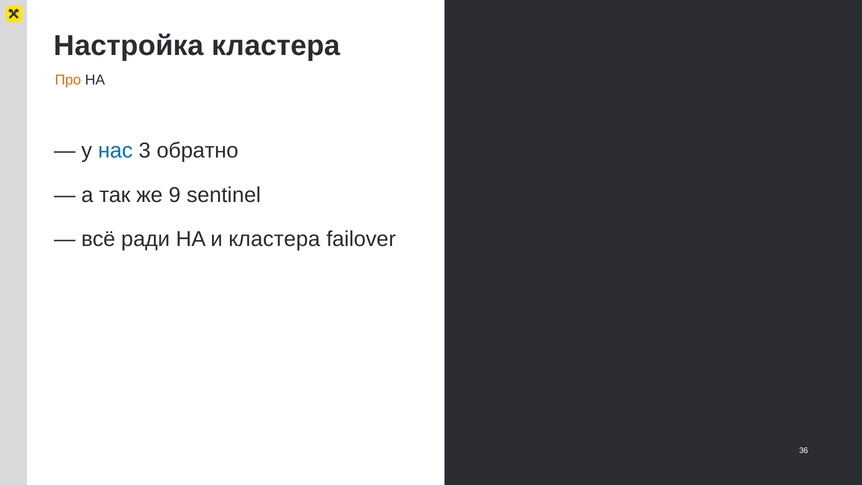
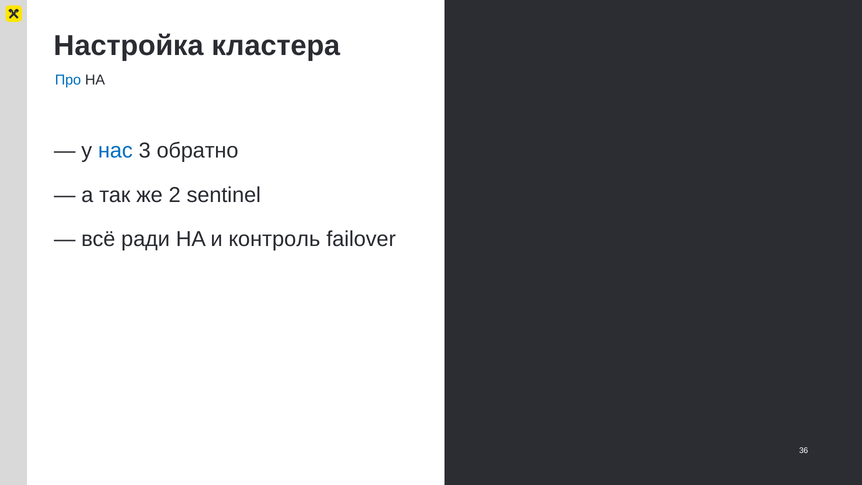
Про colour: orange -> blue (68, 80)
9: 9 -> 2 (175, 195)
и кластера: кластера -> контроль (274, 239)
